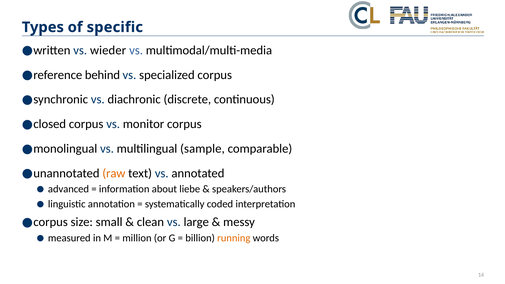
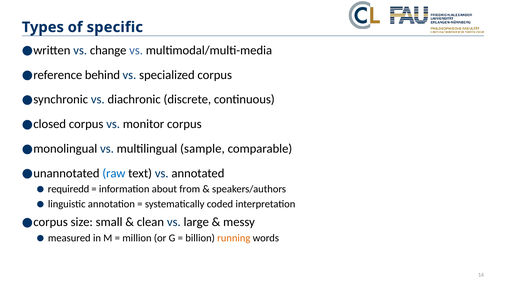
wieder: wieder -> change (108, 50)
raw colour: orange -> blue (114, 173)
advanced: advanced -> requiredd (69, 189)
liebe: liebe -> from (190, 189)
